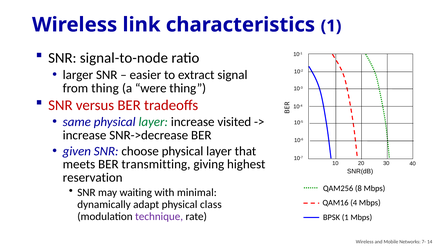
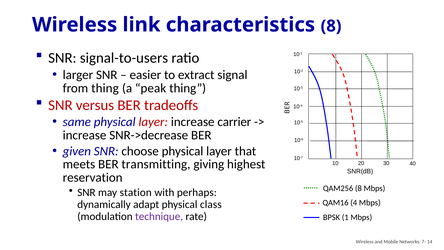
characteristics 1: 1 -> 8 (331, 26)
signal-to-node: signal-to-node -> signal-to-users (124, 58)
were: were -> peak (151, 88)
layer colour: green -> red (153, 122)
visited: visited -> carrier (234, 122)
waiting: waiting -> station (136, 192)
minimal: minimal -> perhaps (197, 192)
